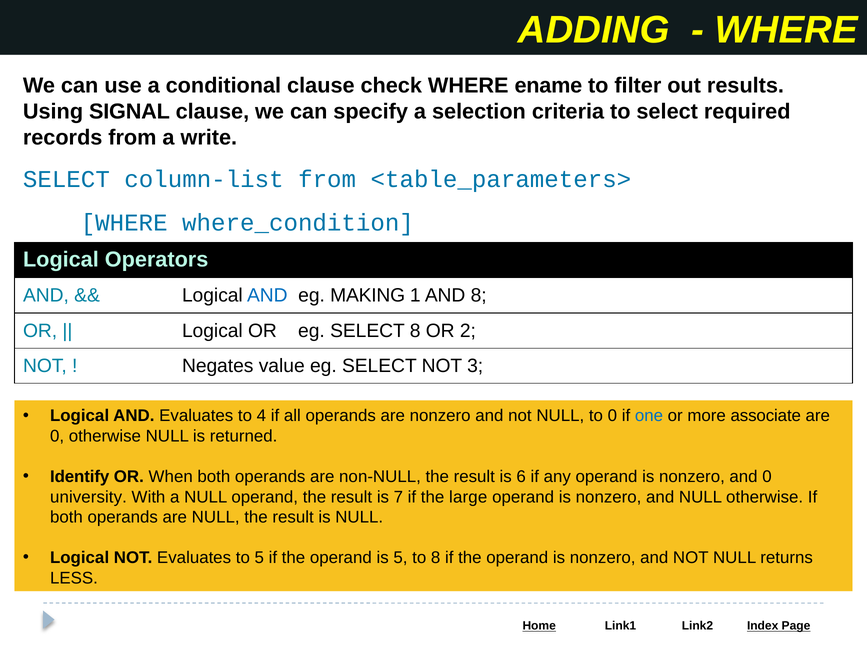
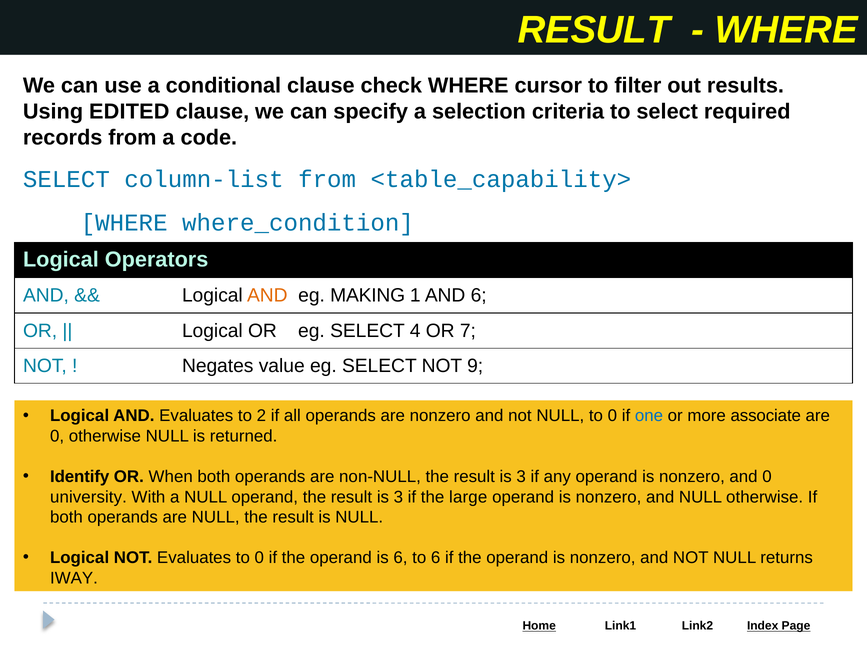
ADDING: ADDING -> RESULT (594, 30)
ename: ename -> cursor (548, 85)
SIGNAL: SIGNAL -> EDITED (129, 111)
write: write -> code (209, 137)
<table_parameters>: <table_parameters> -> <table_capability> (501, 179)
AND colour: blue -> orange (267, 295)
AND 8: 8 -> 6 (479, 295)
SELECT 8: 8 -> 4 (415, 330)
2: 2 -> 7 (468, 330)
3: 3 -> 9 (475, 366)
4: 4 -> 2 (261, 415)
6: 6 -> 3 (521, 476)
7: 7 -> 3 (398, 496)
Evaluates to 5: 5 -> 0 (259, 557)
is 5: 5 -> 6 (400, 557)
to 8: 8 -> 6 (436, 557)
LESS: LESS -> IWAY (74, 577)
